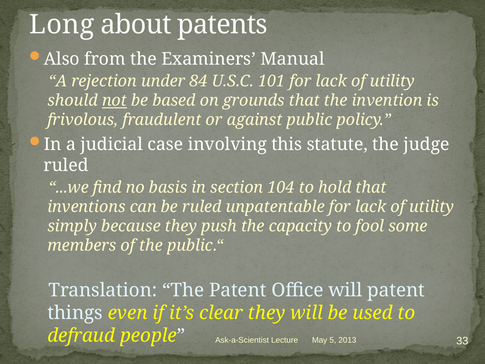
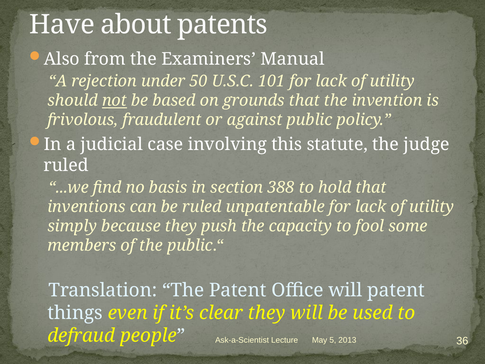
Long: Long -> Have (62, 25)
84: 84 -> 50 (199, 81)
104: 104 -> 388 (281, 187)
33: 33 -> 36 (462, 341)
